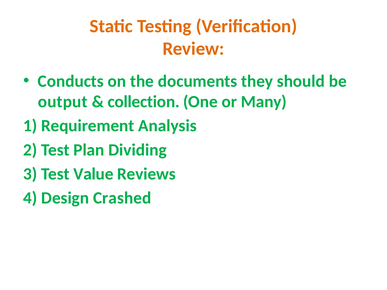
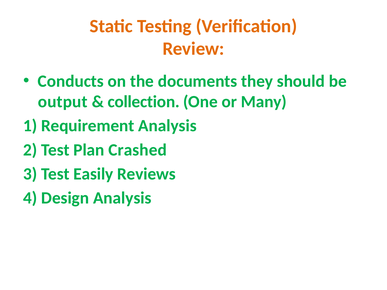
Dividing: Dividing -> Crashed (138, 150)
Value: Value -> Easily (93, 174)
Design Crashed: Crashed -> Analysis (122, 198)
